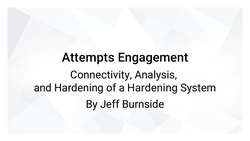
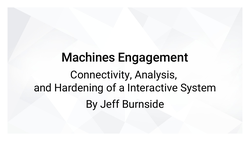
Attempts: Attempts -> Machines (88, 57)
a Hardening: Hardening -> Interactive (153, 88)
